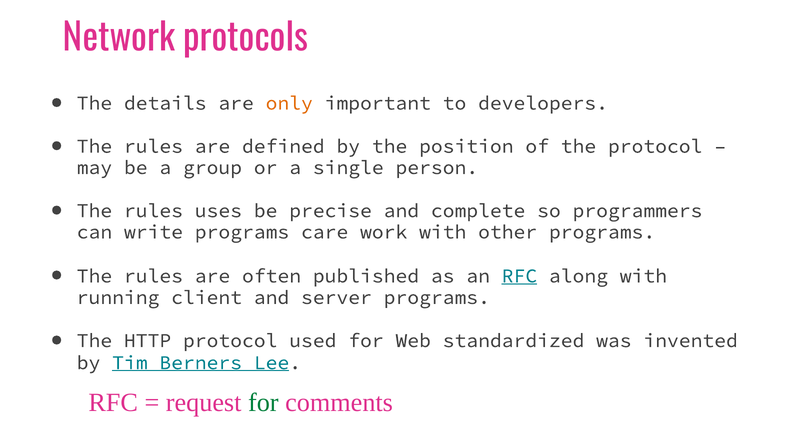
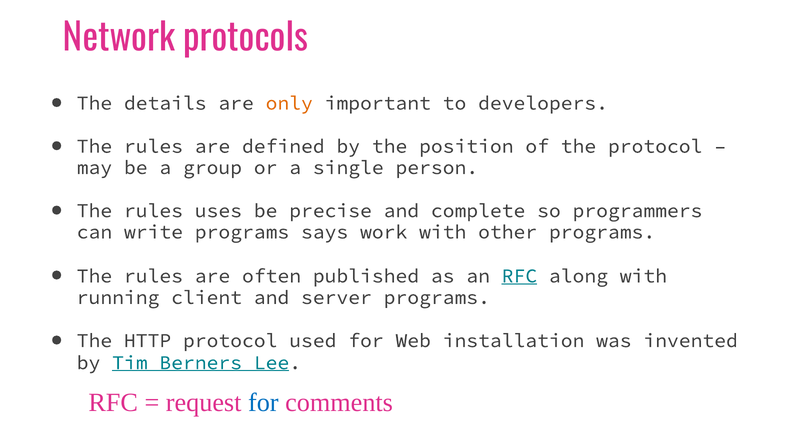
care: care -> says (325, 232)
standardized: standardized -> installation (514, 340)
for colour: green -> blue (263, 402)
